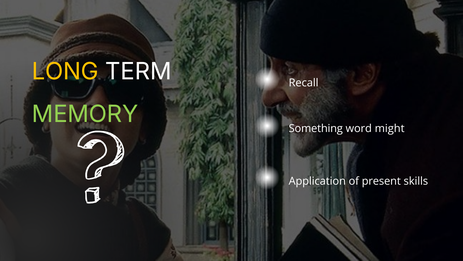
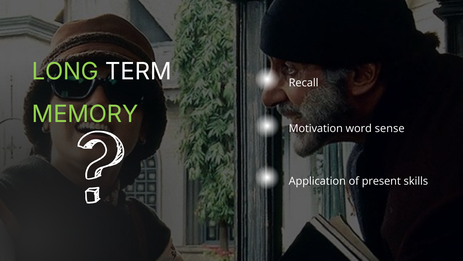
LONG colour: yellow -> light green (65, 71)
Something: Something -> Motivation (316, 128)
might: might -> sense (390, 128)
